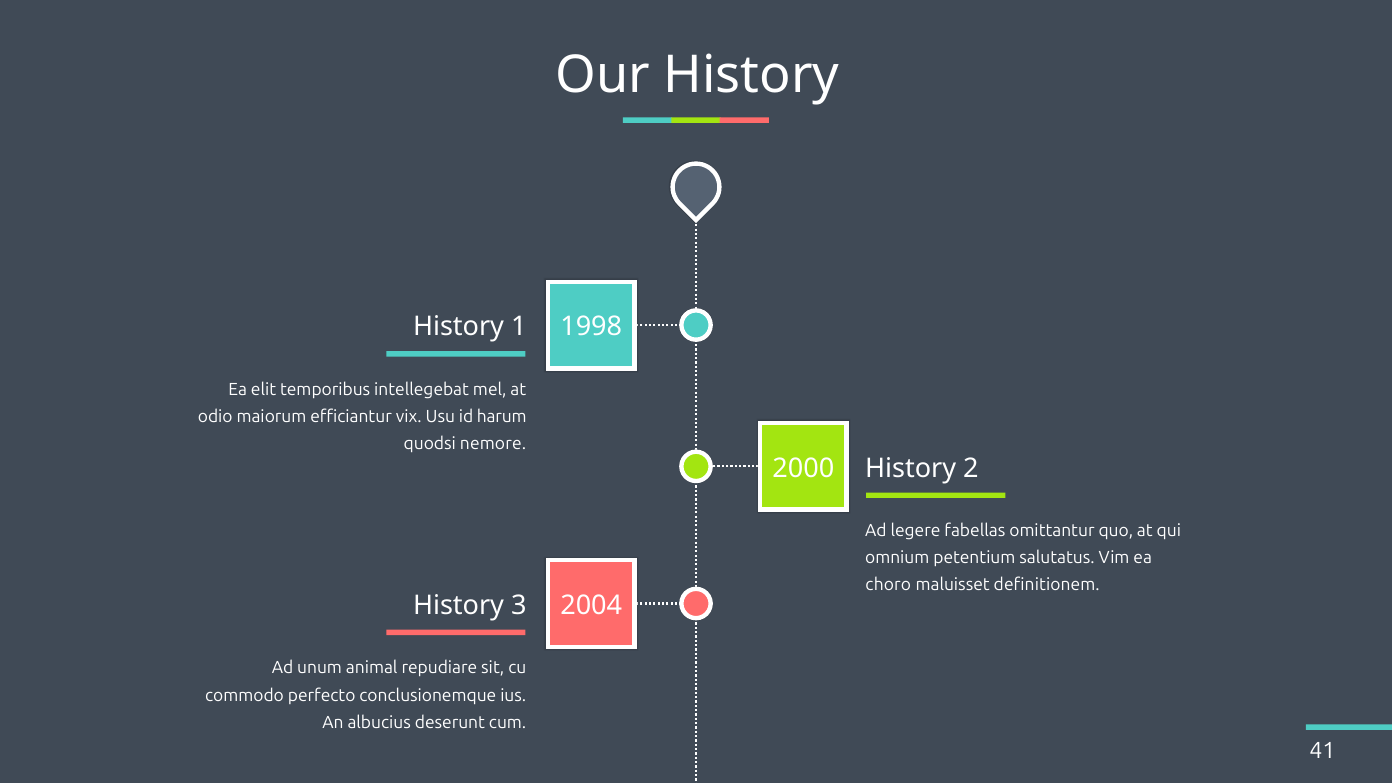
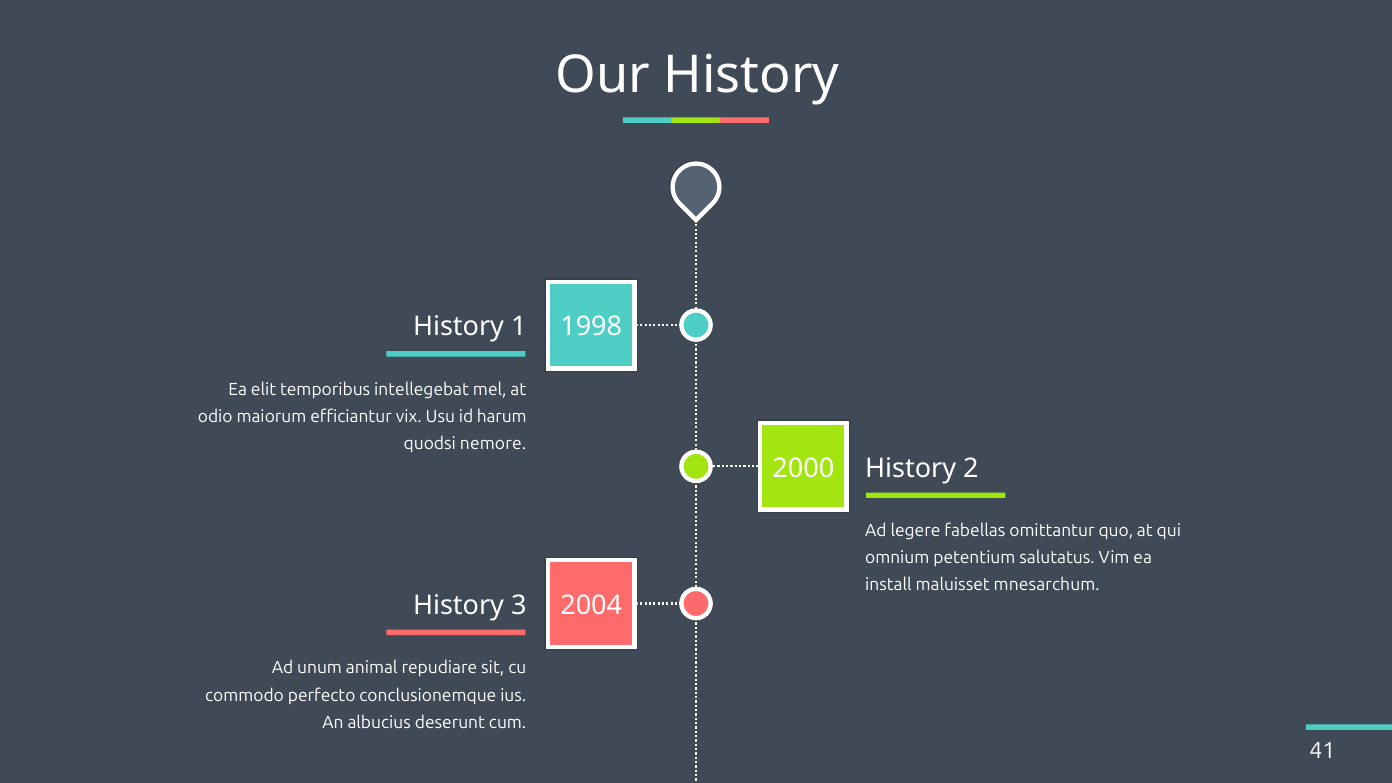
choro: choro -> install (888, 585)
definitionem: definitionem -> mnesarchum (1047, 585)
